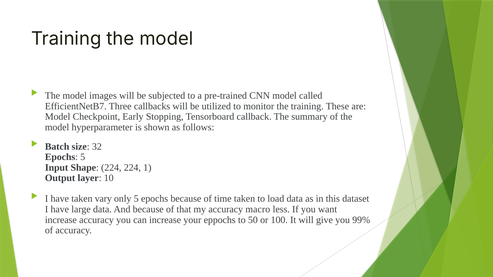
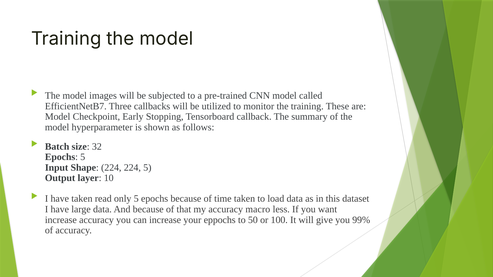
224 1: 1 -> 5 (147, 168)
vary: vary -> read (103, 199)
